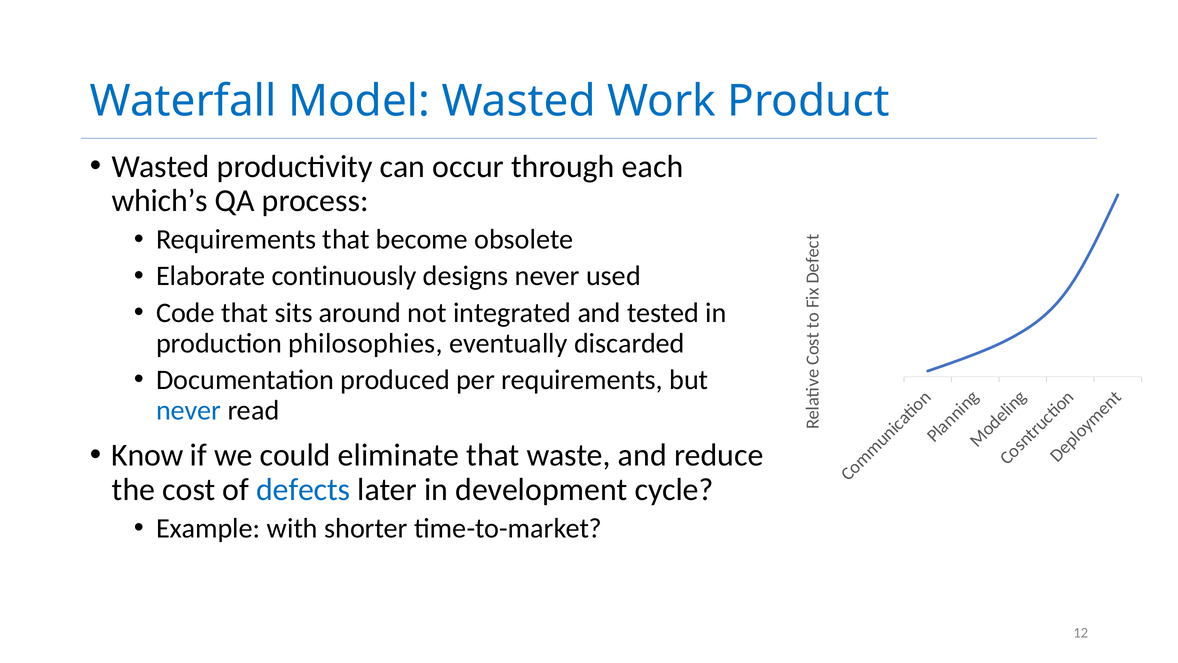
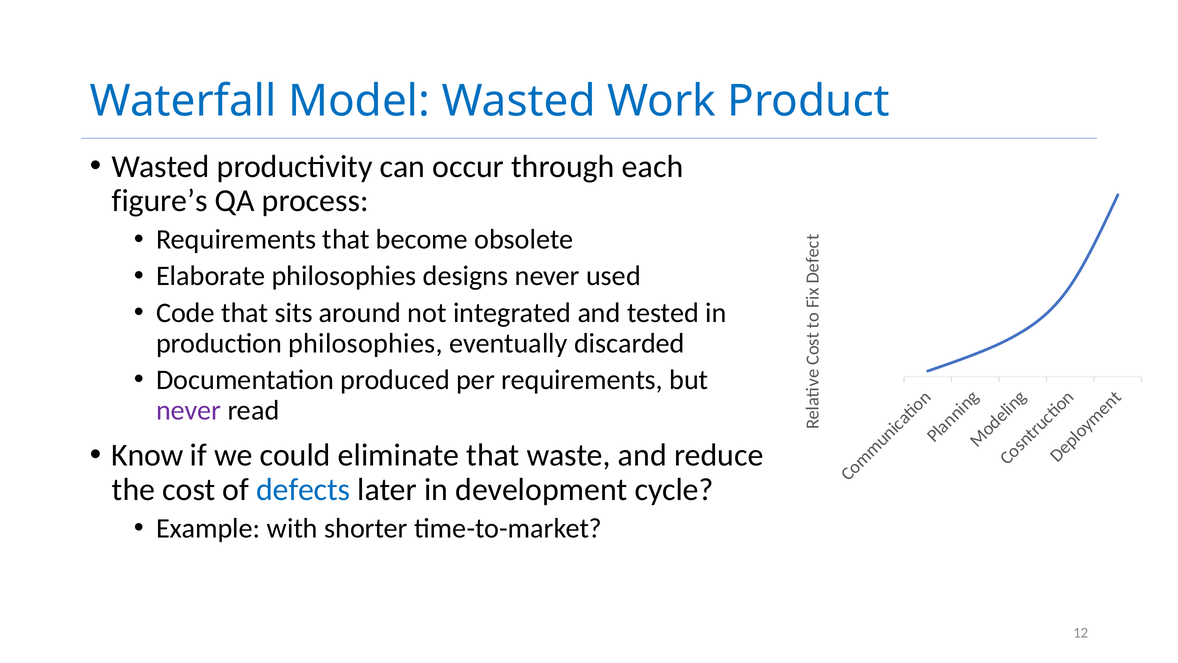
which’s: which’s -> figure’s (160, 201)
Elaborate continuously: continuously -> philosophies (344, 276)
never colour: blue -> purple (189, 410)
